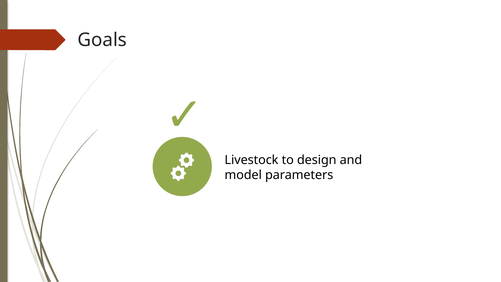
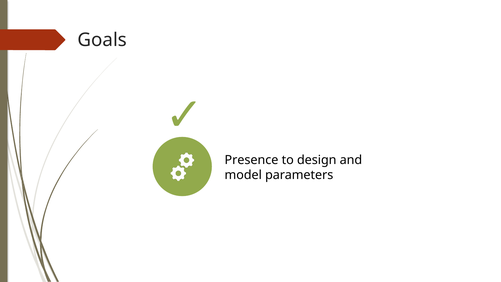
Livestock: Livestock -> Presence (251, 160)
